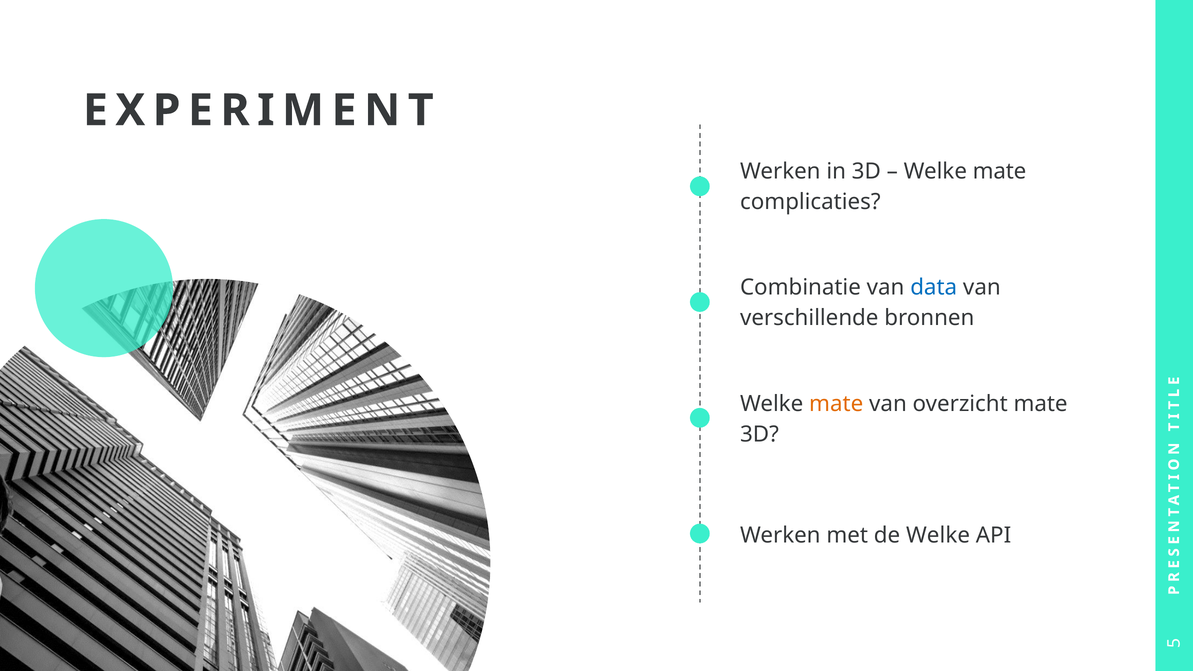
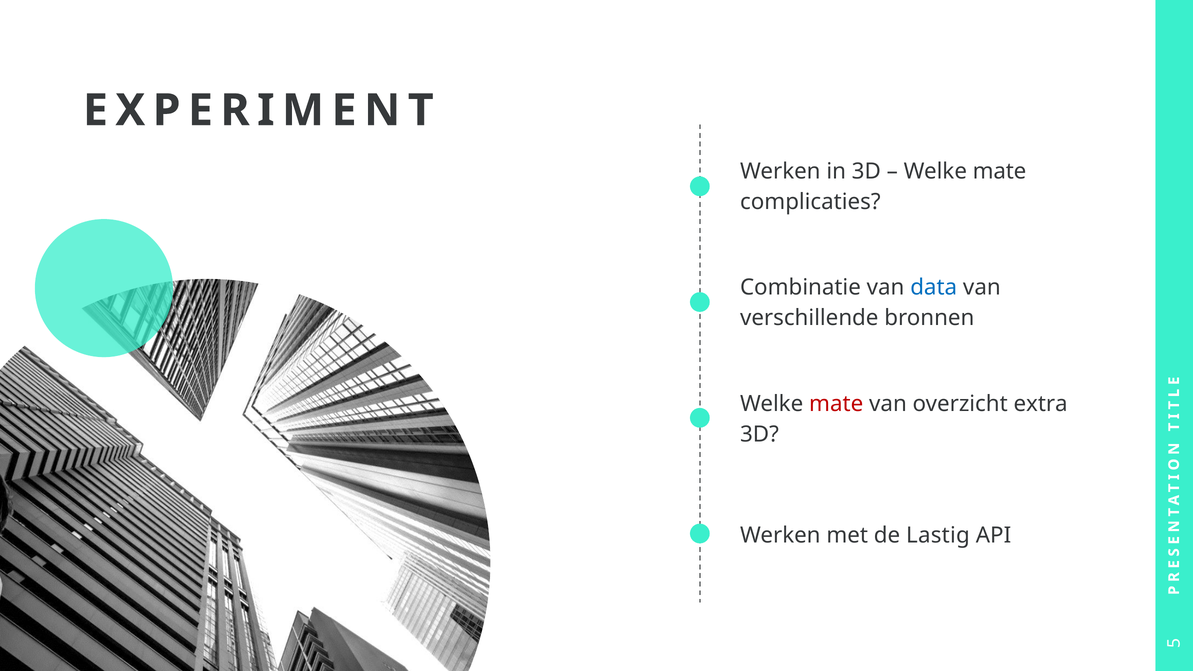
mate colour: orange -> red (836, 404)
overzicht mate: mate -> extra (1041, 404)
de Welke: Welke -> Lastig (938, 535)
